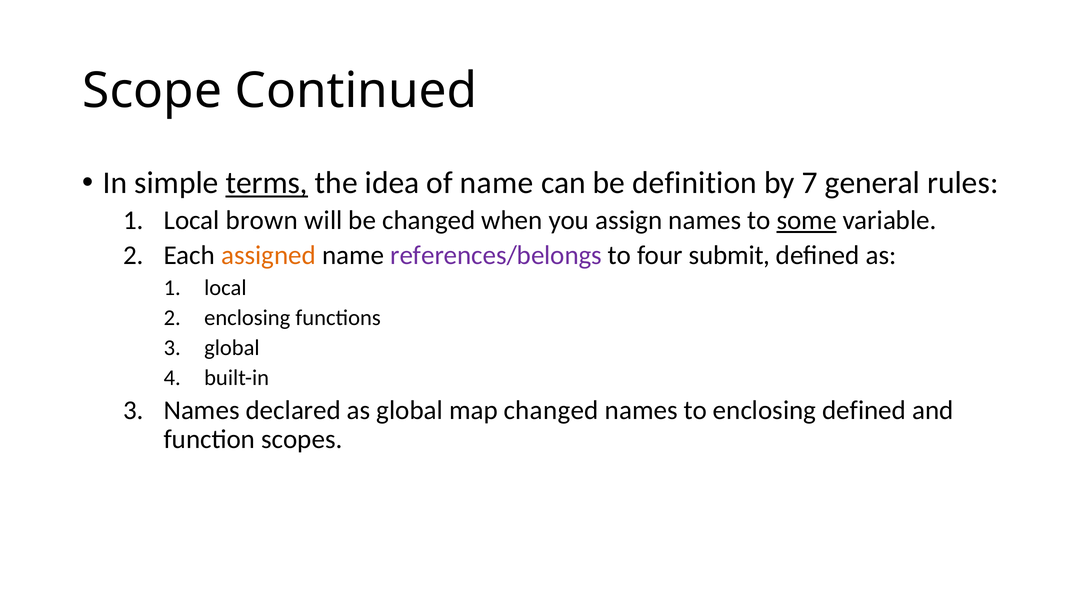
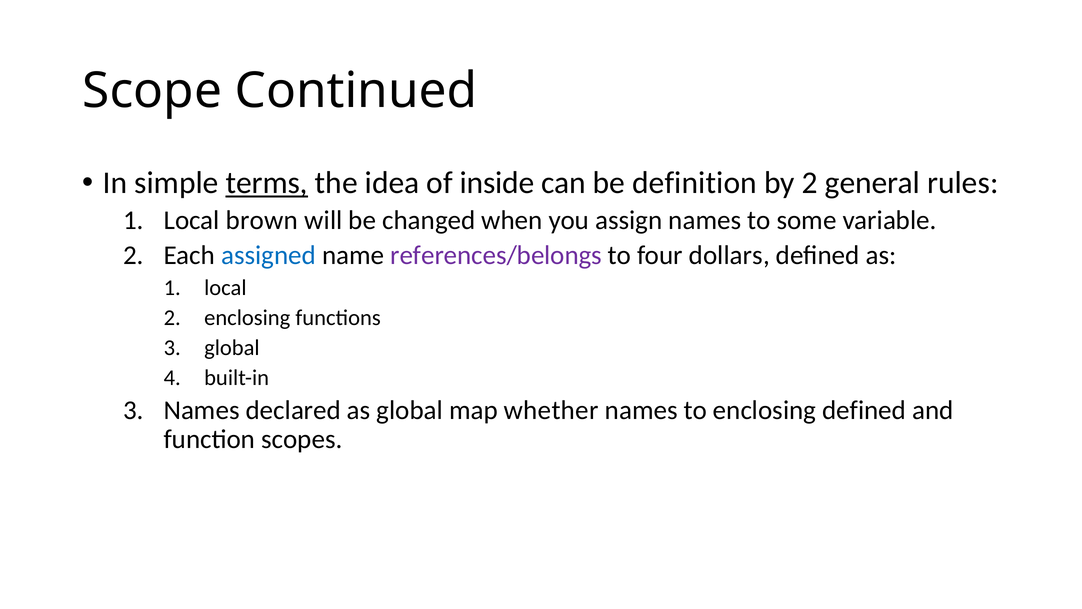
of name: name -> inside (497, 183)
by 7: 7 -> 2 (810, 183)
some underline: present -> none (807, 220)
assigned colour: orange -> blue (268, 255)
submit: submit -> dollars (729, 255)
map changed: changed -> whether (551, 410)
